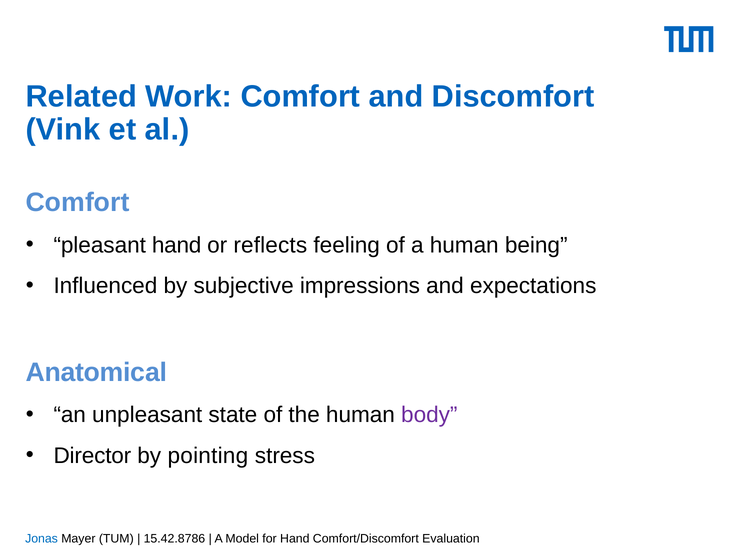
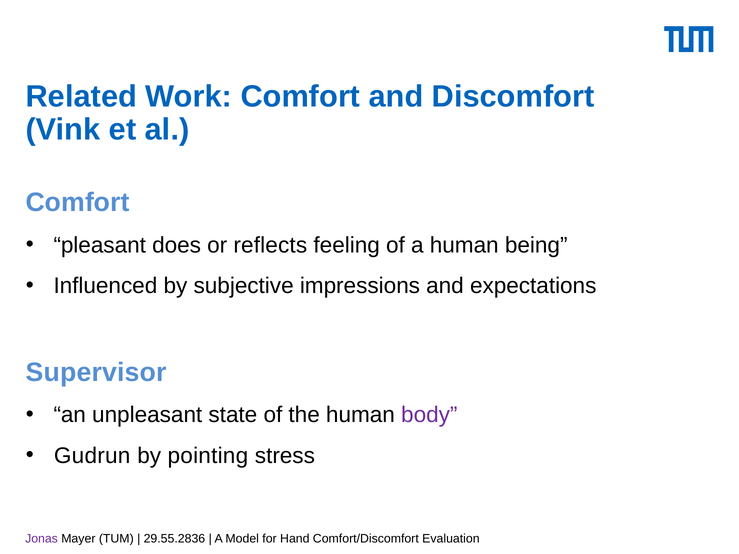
pleasant hand: hand -> does (177, 245)
Anatomical: Anatomical -> Supervisor (96, 372)
Director: Director -> Gudrun (92, 456)
Jonas colour: blue -> purple (42, 539)
15.42.8786: 15.42.8786 -> 29.55.2836 (174, 539)
